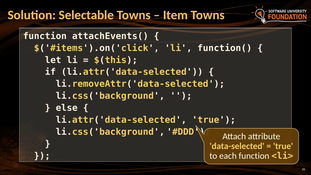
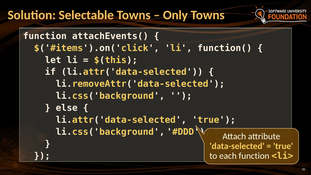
Item: Item -> Only (175, 15)
